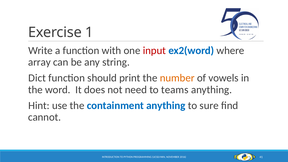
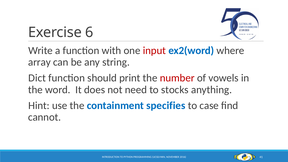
1: 1 -> 6 (89, 32)
number colour: orange -> red (177, 78)
teams: teams -> stocks (175, 90)
containment anything: anything -> specifies (166, 106)
sure: sure -> case (209, 106)
